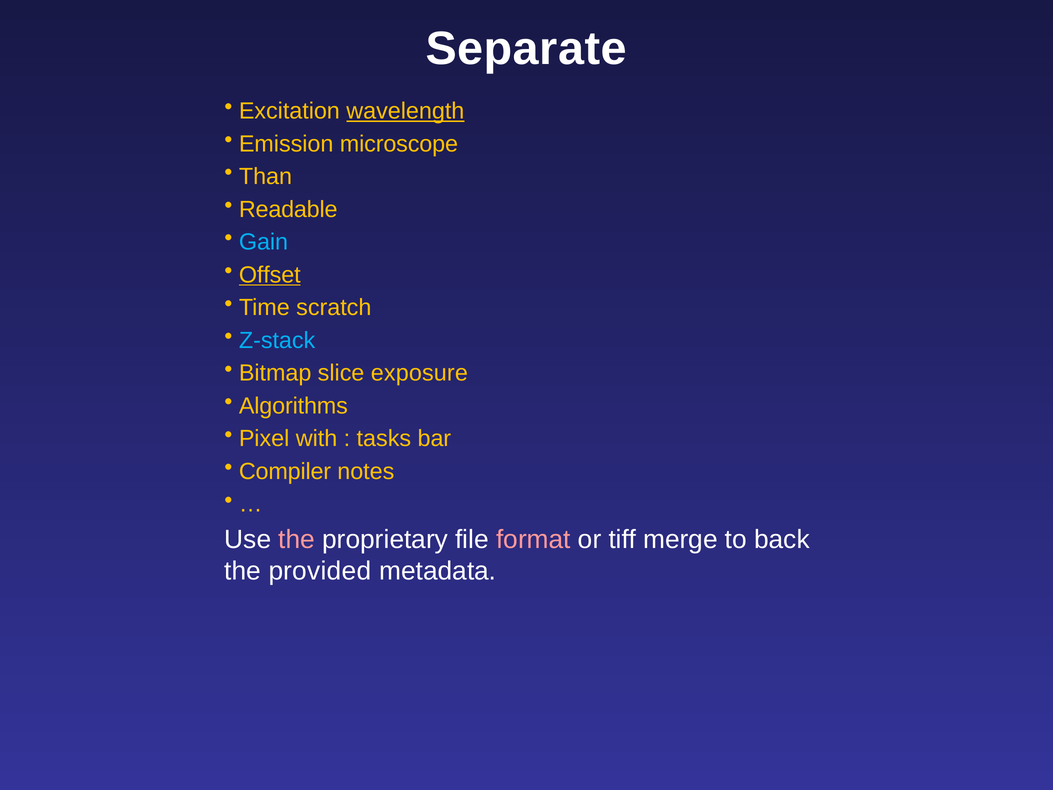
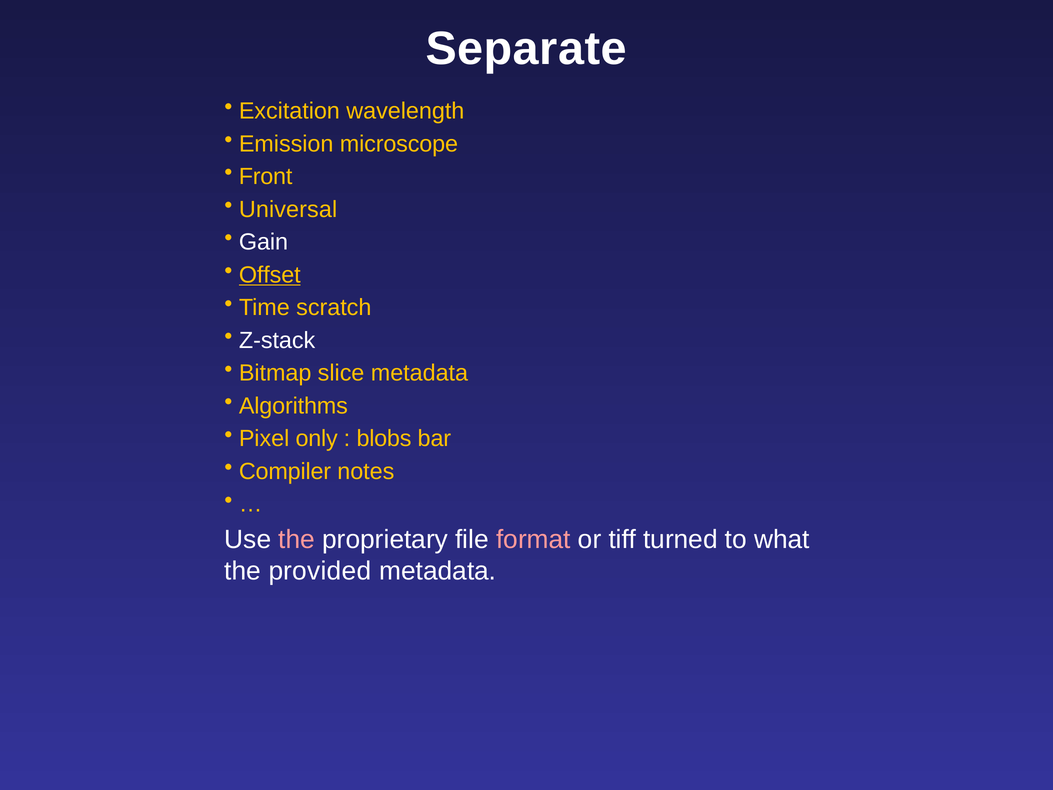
wavelength underline: present -> none (405, 111)
Than: Than -> Front (266, 177)
Readable: Readable -> Universal (288, 209)
Gain colour: light blue -> white (264, 242)
Z-stack colour: light blue -> white (277, 340)
slice exposure: exposure -> metadata (419, 373)
with: with -> only (317, 439)
tasks: tasks -> blobs (384, 439)
merge: merge -> turned (680, 539)
back: back -> what (782, 539)
